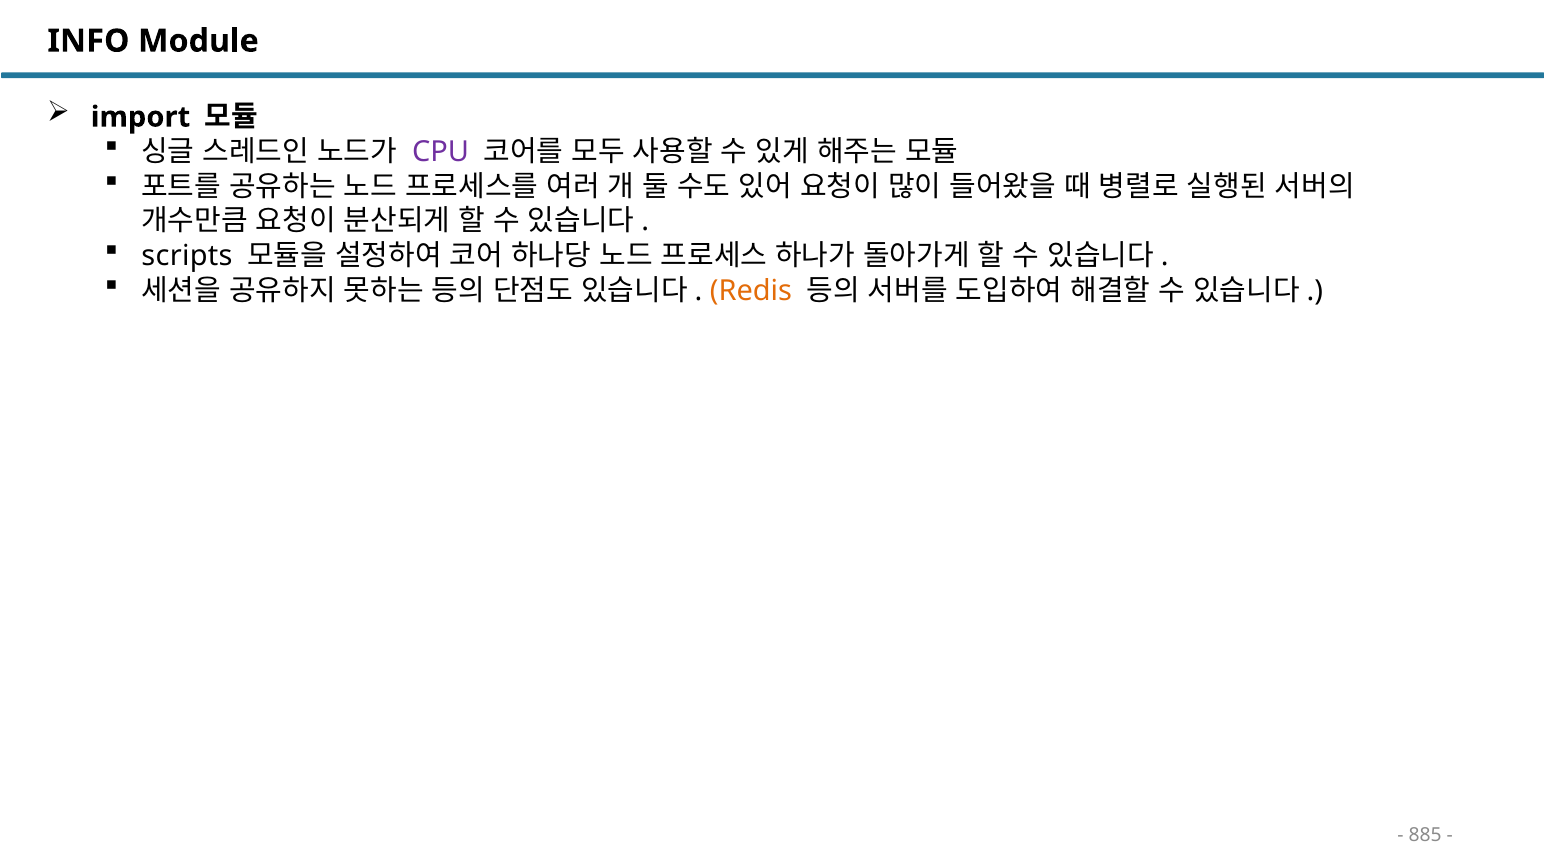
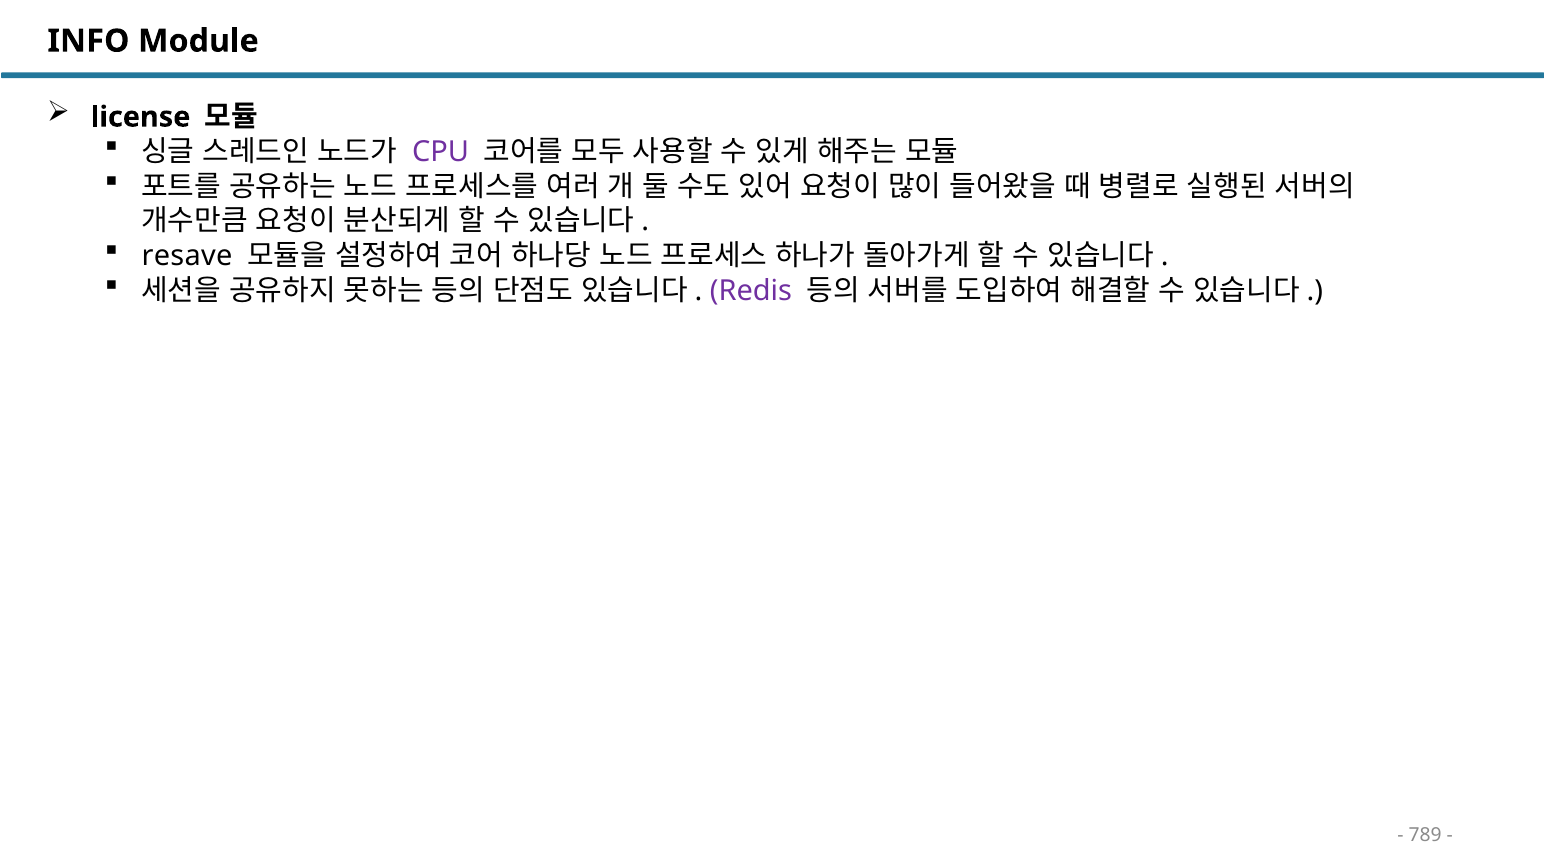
import: import -> license (141, 117)
scripts: scripts -> resave (187, 256)
Redis colour: orange -> purple (751, 291)
885: 885 -> 789 (1425, 836)
